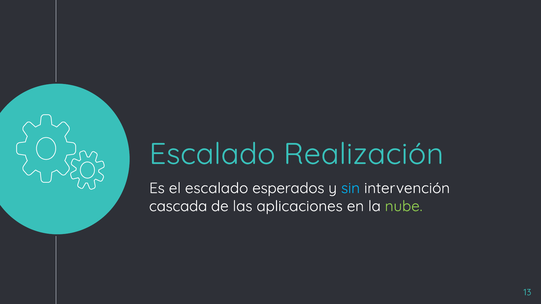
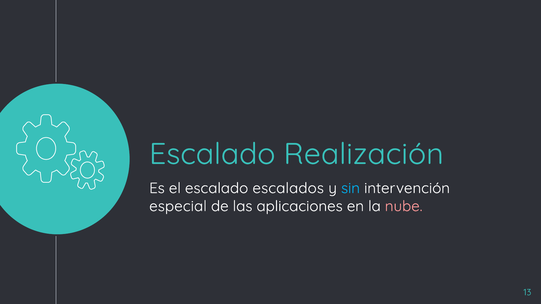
esperados: esperados -> escalados (288, 188)
cascada: cascada -> especial (178, 206)
nube colour: light green -> pink (404, 206)
